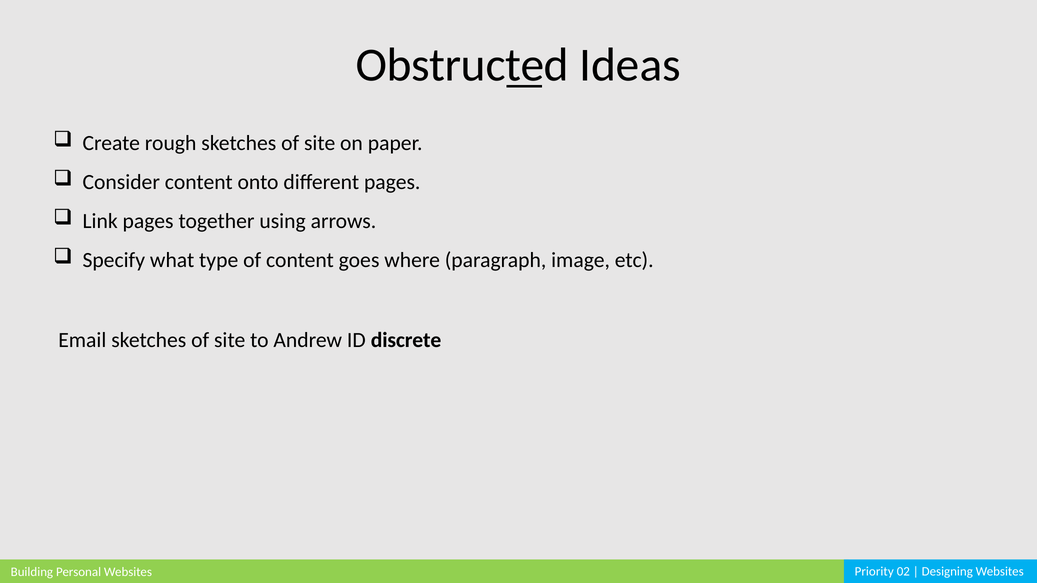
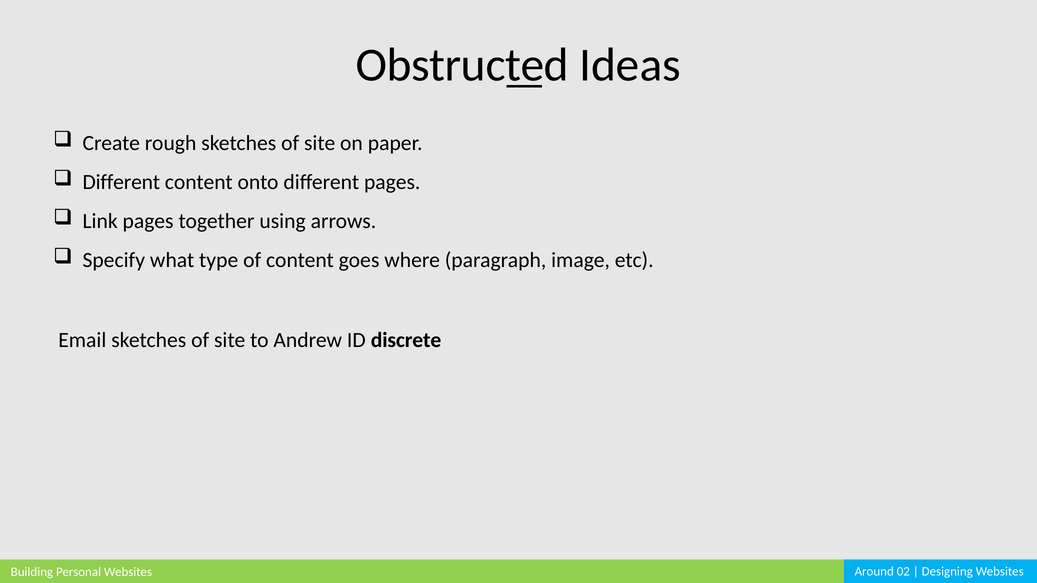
Consider: Consider -> Different (121, 182)
Priority: Priority -> Around (874, 572)
